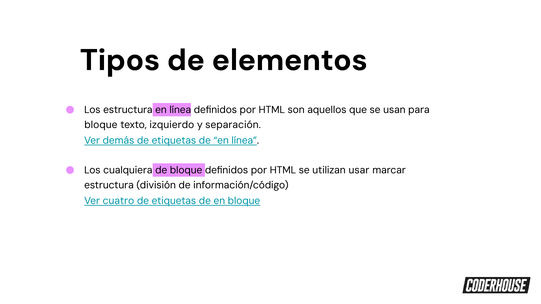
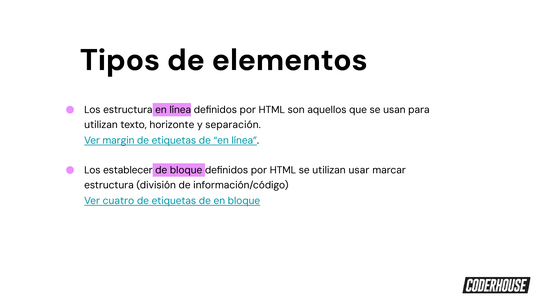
bloque: bloque -> utilizan (101, 125)
izquierdo: izquierdo -> horizonte (172, 125)
demás: demás -> margin (118, 141)
cualquiera: cualquiera -> establecer (128, 170)
